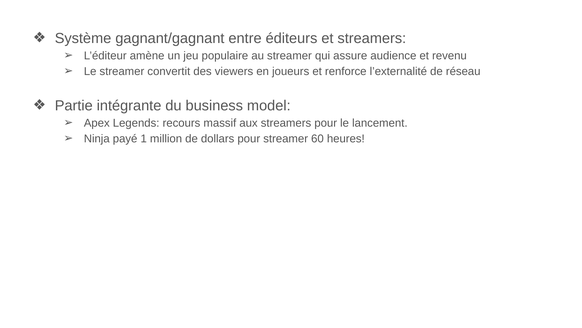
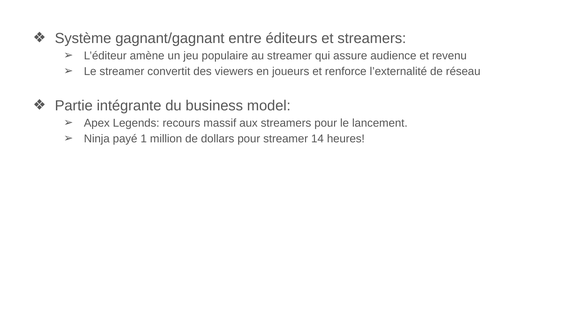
60: 60 -> 14 (317, 139)
